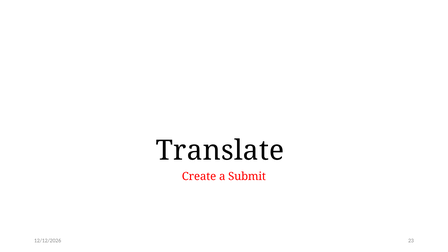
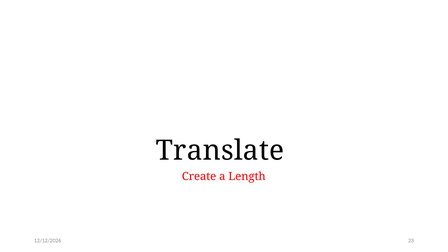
Submit: Submit -> Length (247, 176)
